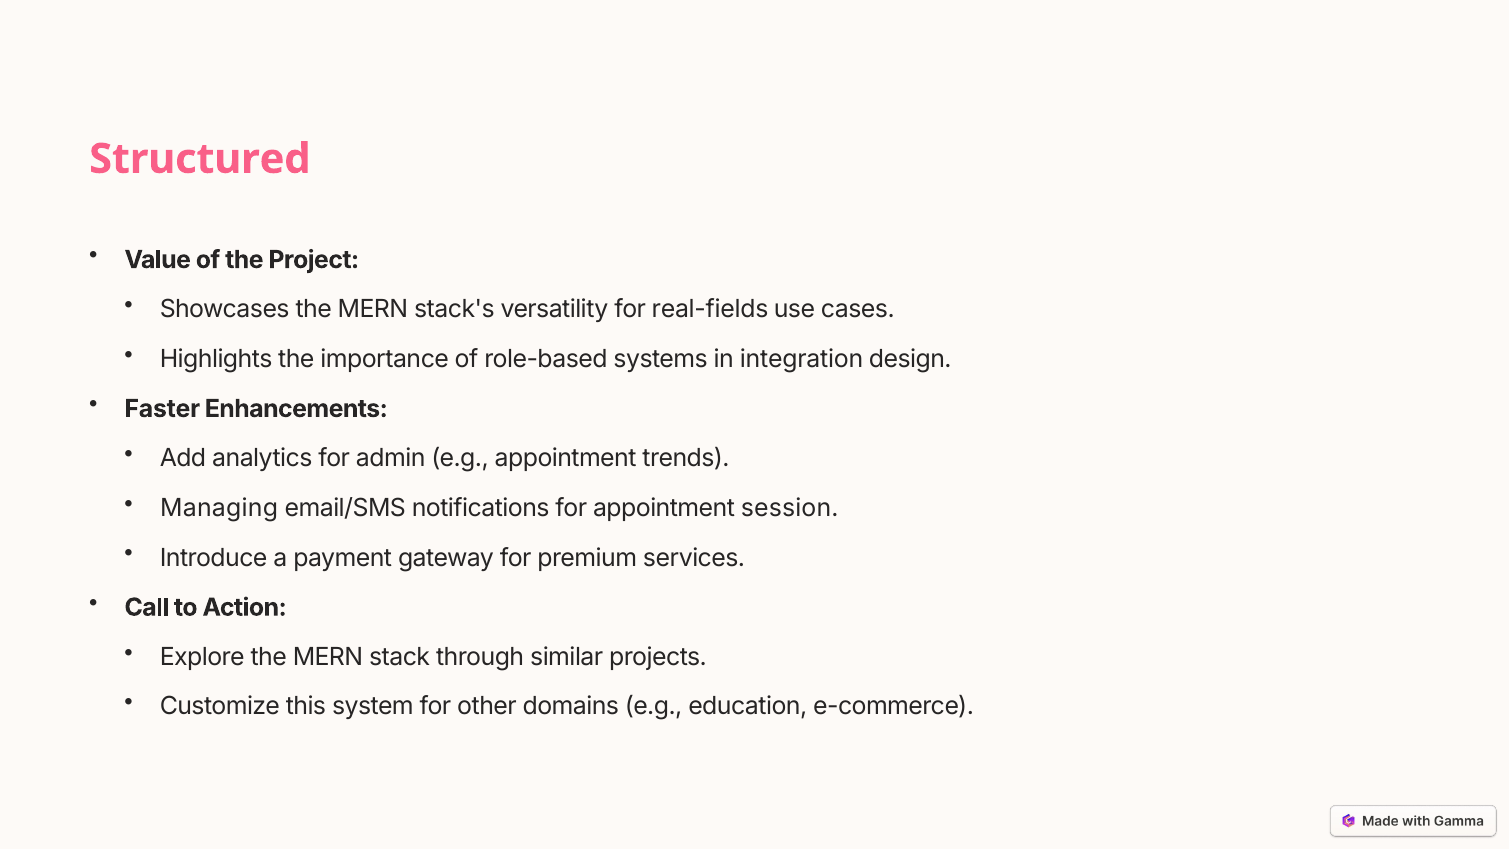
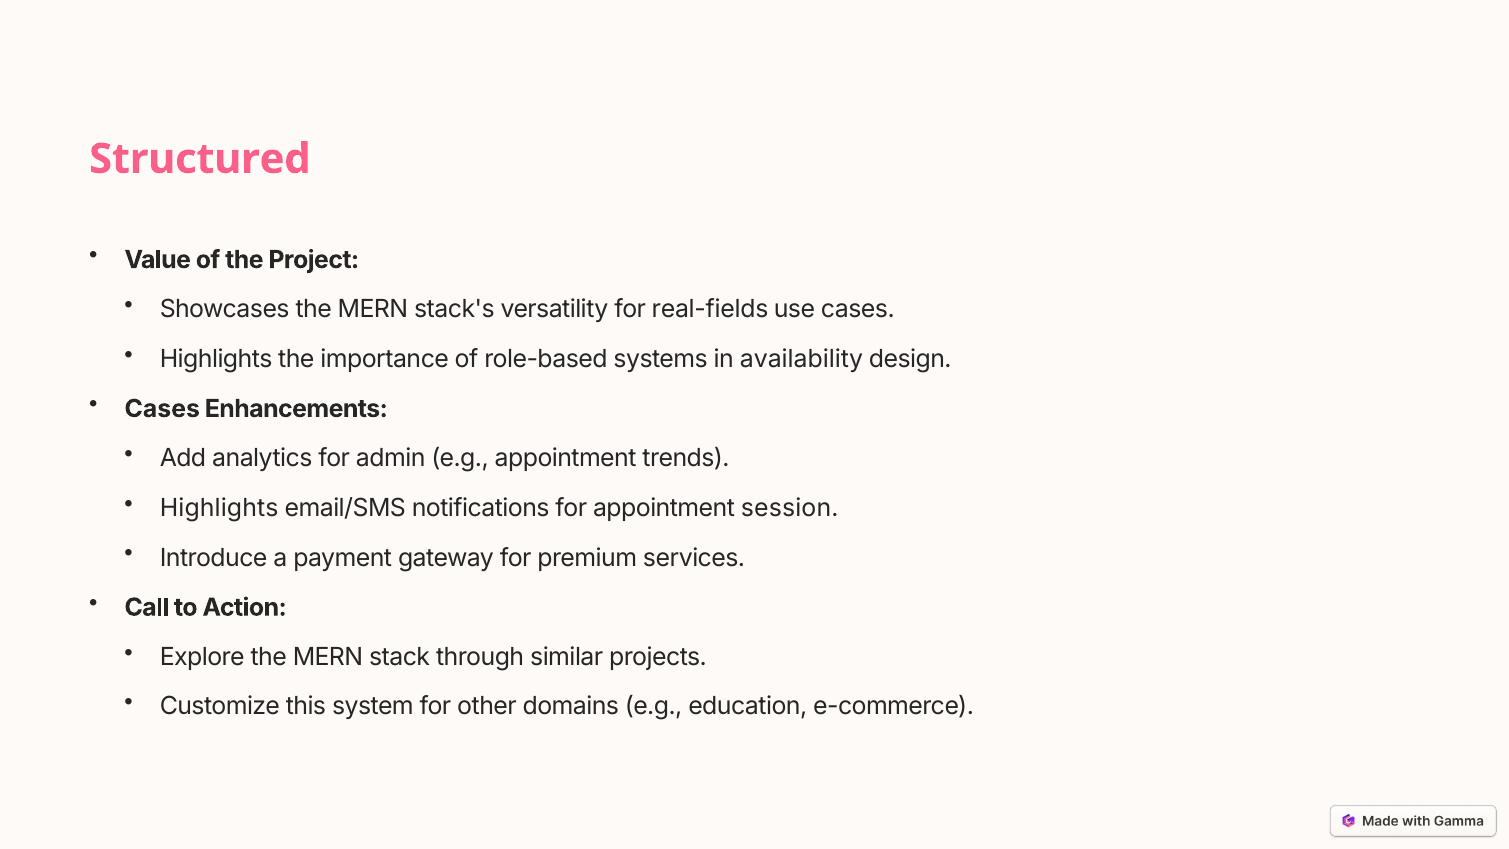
integration: integration -> availability (801, 359)
Faster: Faster -> Cases (162, 409)
Managing: Managing -> Highlights (219, 508)
